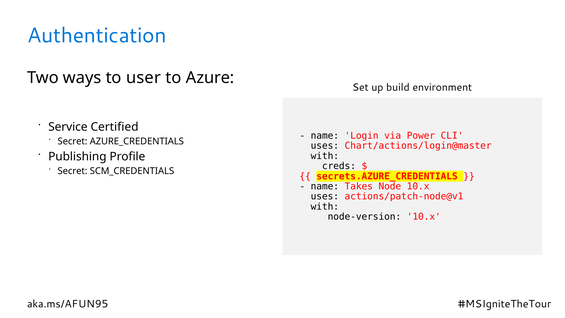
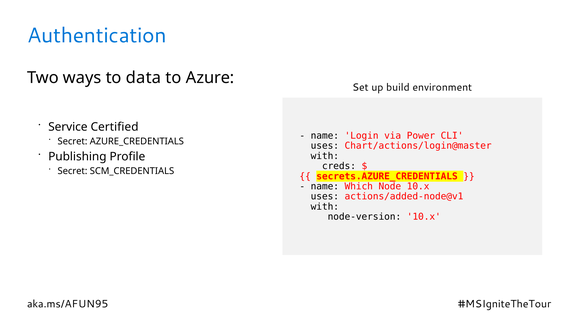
user: user -> data (144, 78)
Takes: Takes -> Which (359, 186)
actions/patch-node@v1: actions/patch-node@v1 -> actions/added-node@v1 (404, 196)
